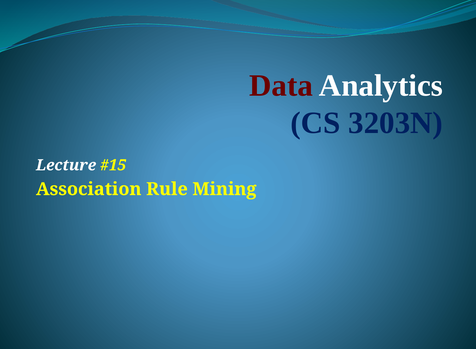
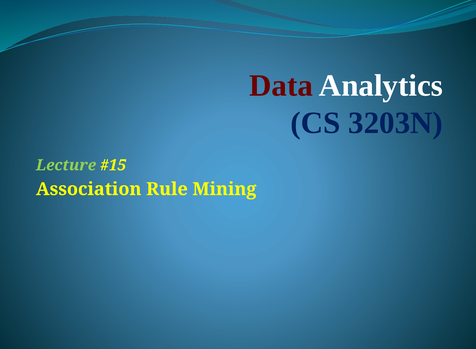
Lecture colour: white -> light green (66, 165)
